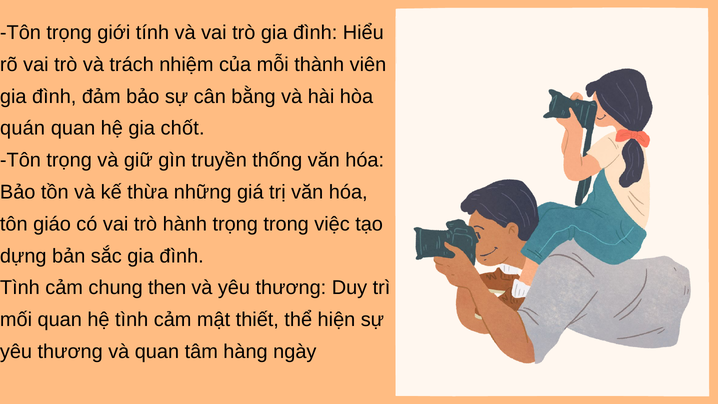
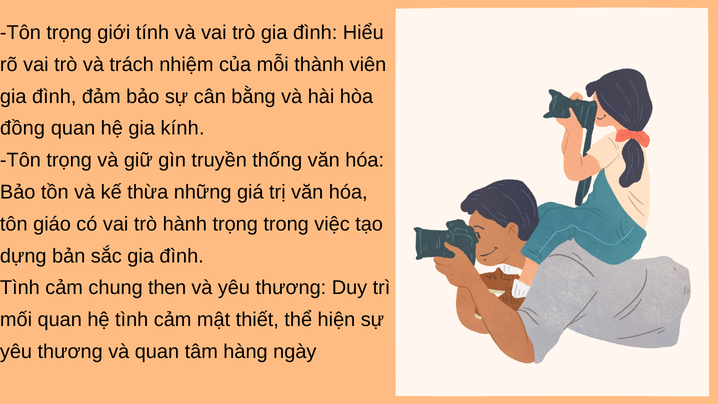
quán: quán -> đồng (23, 128)
chốt: chốt -> kính (183, 128)
